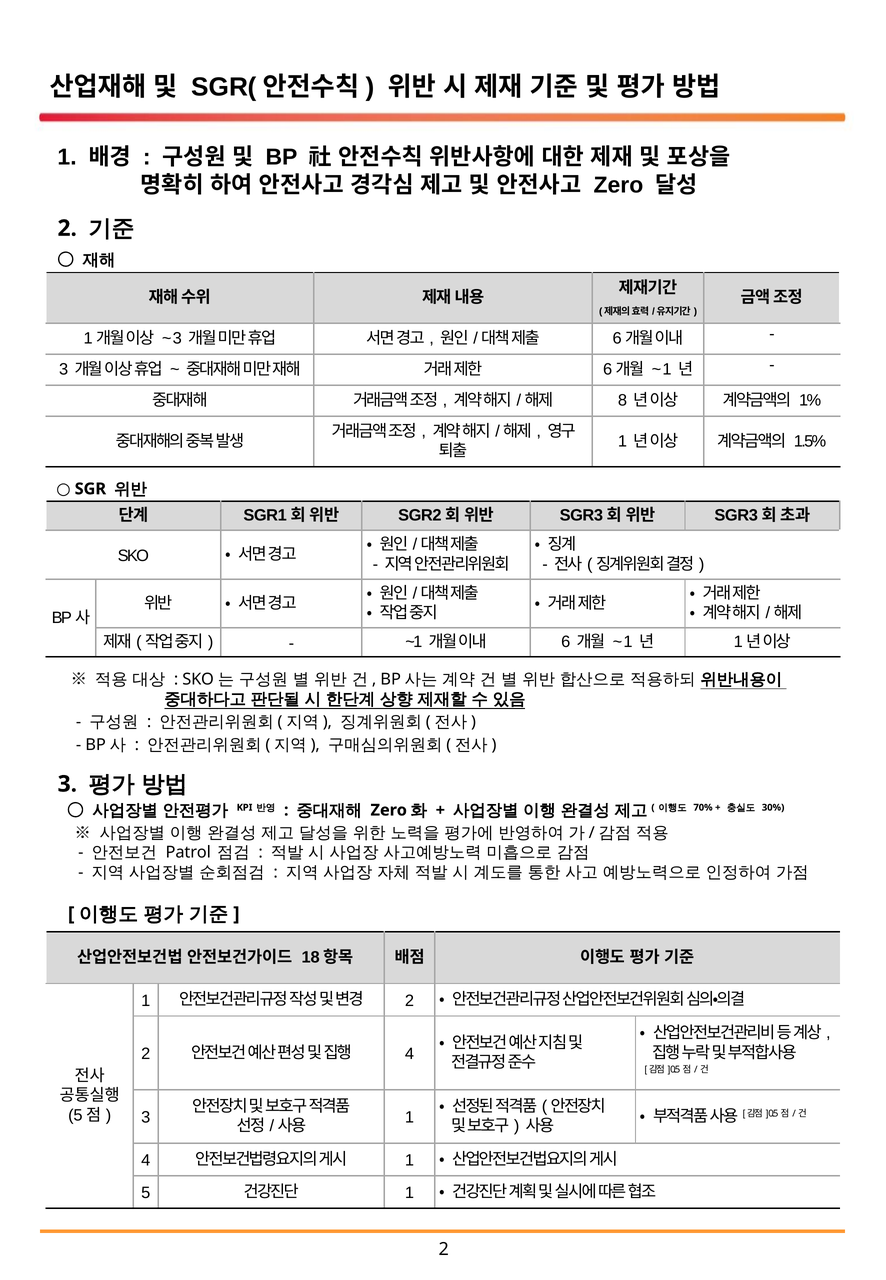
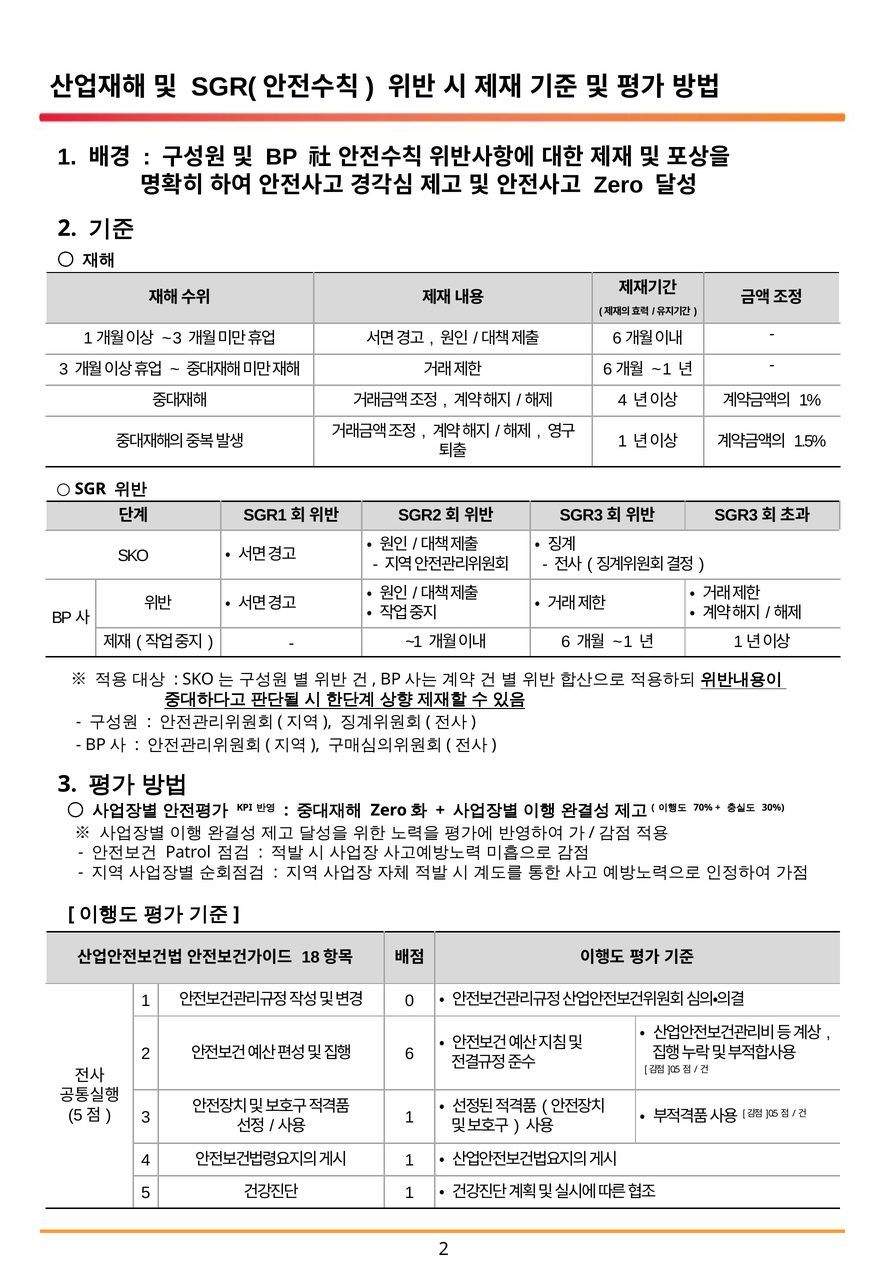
8: 8 -> 4 (622, 400)
2: 2 -> 0 (410, 1000)
4: 4 -> 6 (410, 1054)
